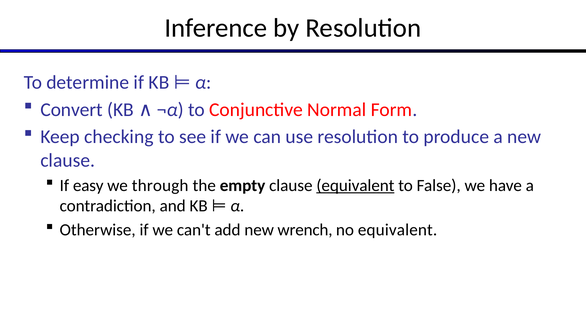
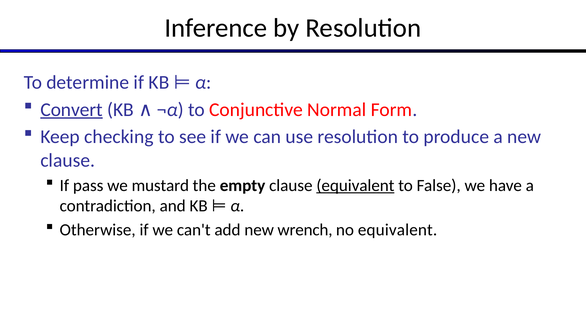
Convert underline: none -> present (72, 110)
easy: easy -> pass (88, 186)
through: through -> mustard (160, 186)
